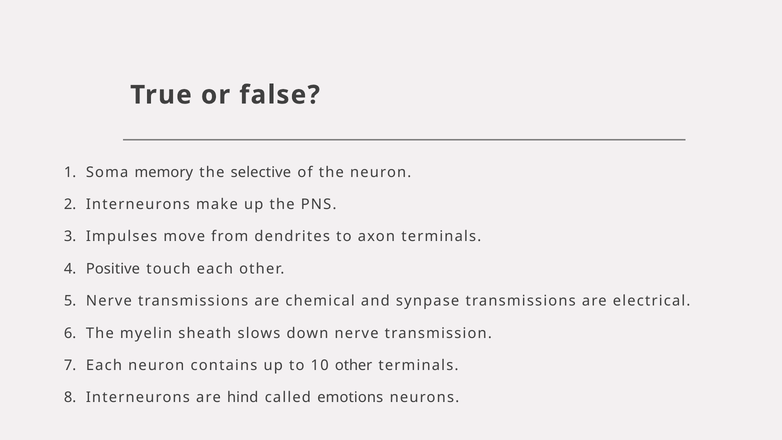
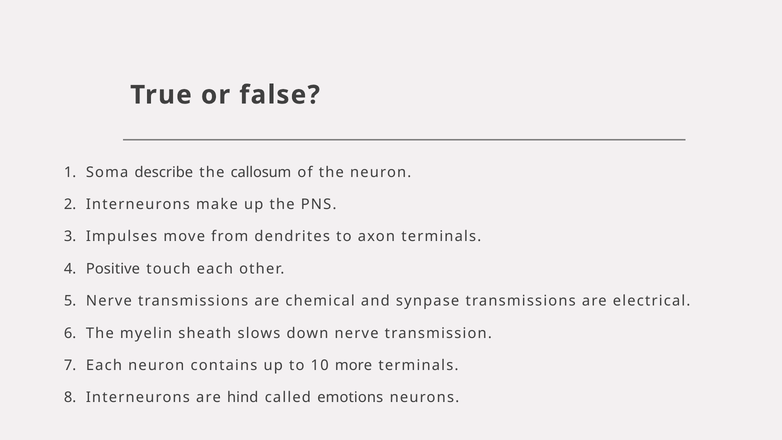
memory: memory -> describe (164, 172)
selective: selective -> callosum (261, 172)
10 other: other -> more (354, 365)
